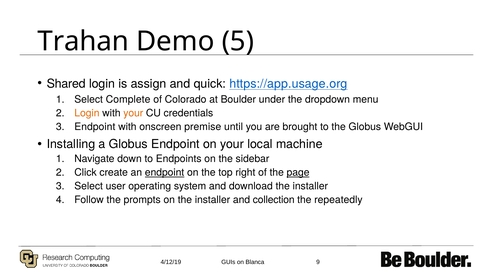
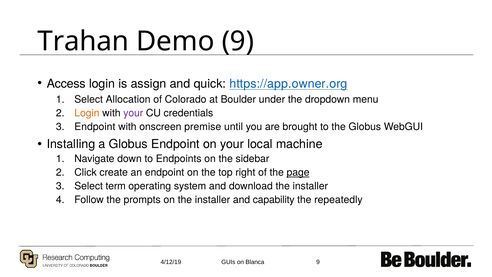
Demo 5: 5 -> 9 (238, 41)
Shared: Shared -> Access (66, 84)
https://app.usage.org: https://app.usage.org -> https://app.owner.org (288, 84)
Complete: Complete -> Allocation (128, 99)
your colour: orange -> purple (133, 113)
endpoint underline: present -> none (165, 172)
user: user -> term (116, 186)
collection: collection -> capability (274, 200)
